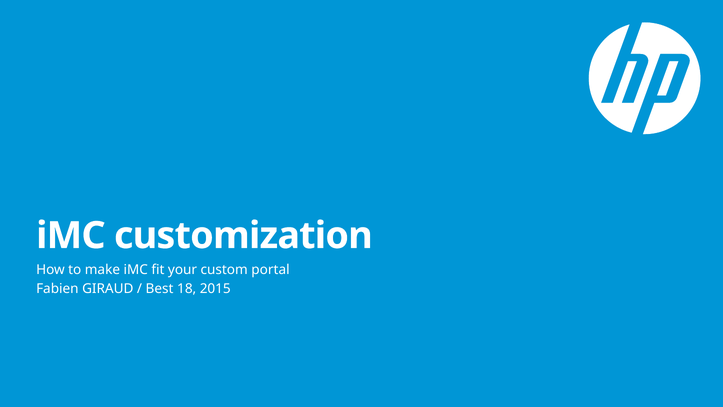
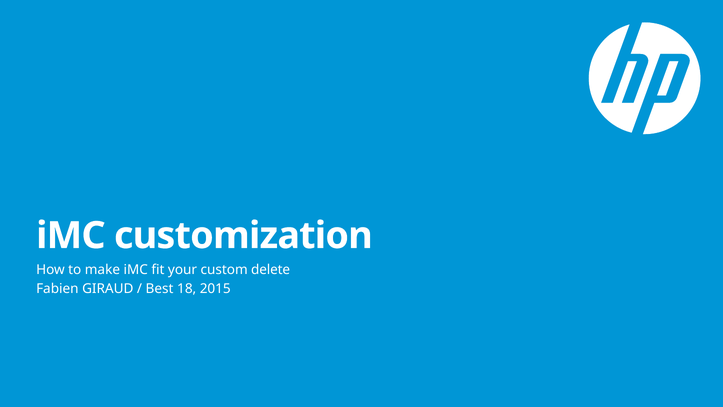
portal: portal -> delete (271, 269)
